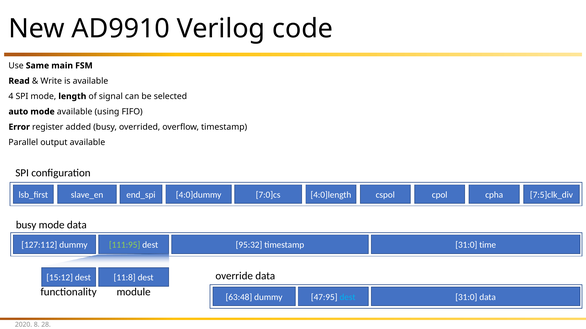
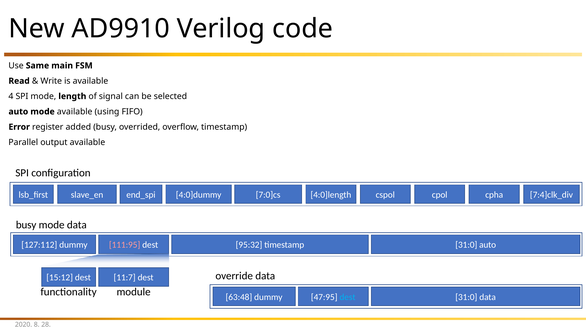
7:5]clk_div: 7:5]clk_div -> 7:4]clk_div (551, 195)
111:95 colour: light green -> pink (125, 245)
31:0 time: time -> auto (488, 245)
11:8: 11:8 -> 11:7 (125, 278)
